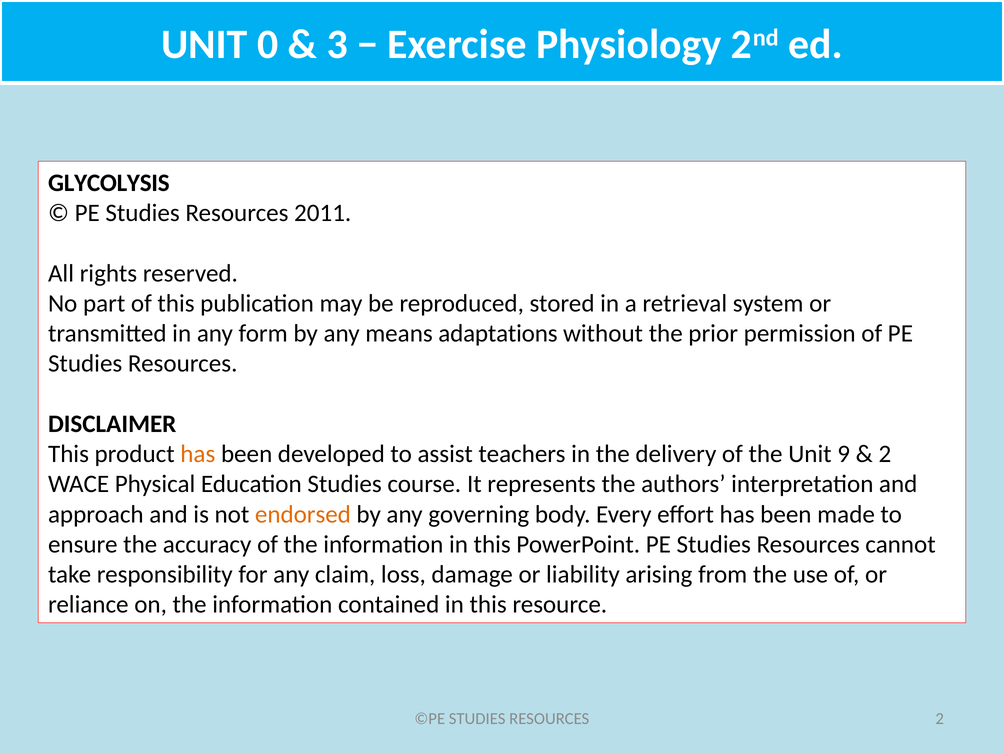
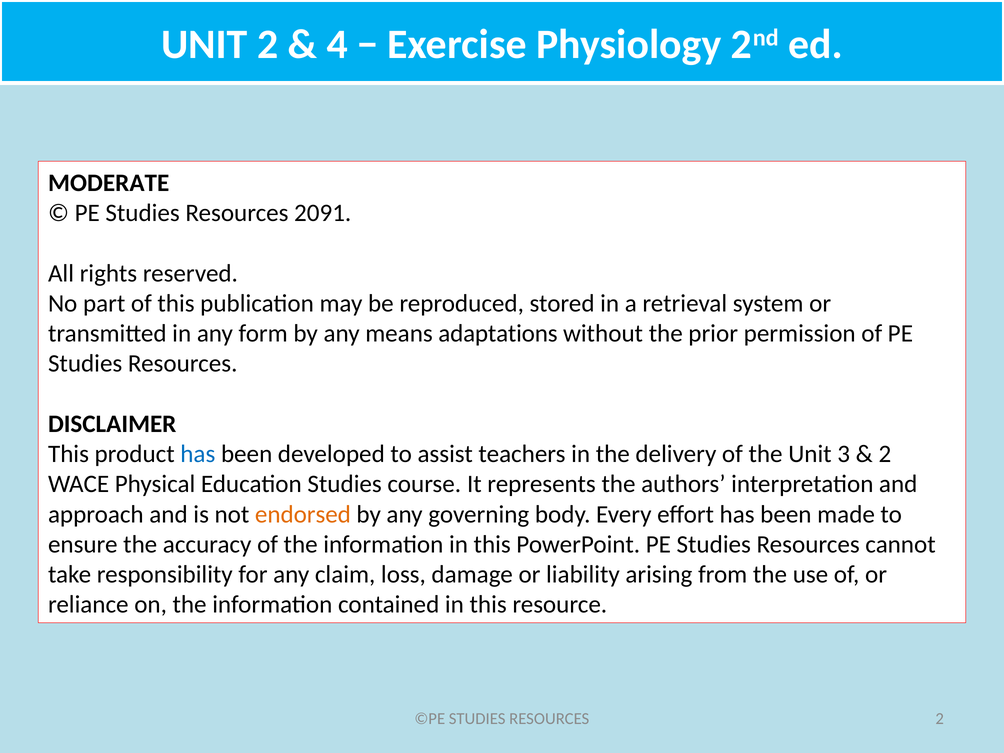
UNIT 0: 0 -> 2 (268, 44)
3: 3 -> 4 (337, 44)
GLYCOLYSIS: GLYCOLYSIS -> MODERATE (109, 183)
2011: 2011 -> 2091 (323, 213)
has colour: orange -> blue (198, 454)
9: 9 -> 3 (844, 454)
